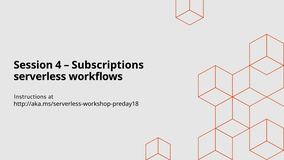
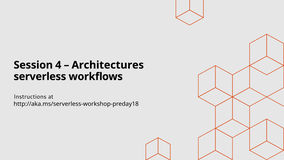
Subscriptions: Subscriptions -> Architectures (108, 65)
